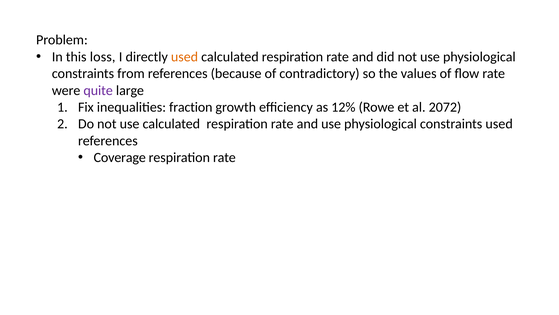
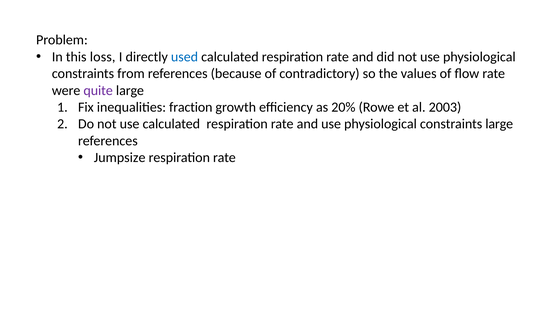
used colour: orange -> blue (184, 57)
12%: 12% -> 20% (343, 107)
2072: 2072 -> 2003 (445, 107)
constraints used: used -> large (499, 124)
Coverage: Coverage -> Jumpsize (120, 157)
